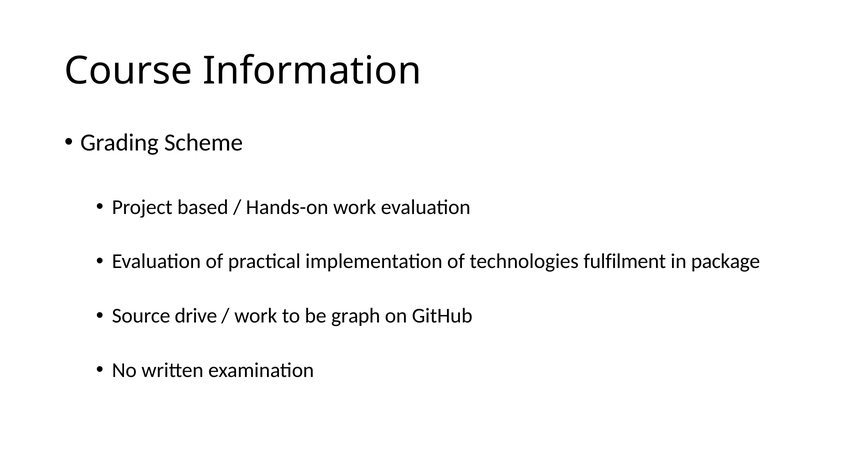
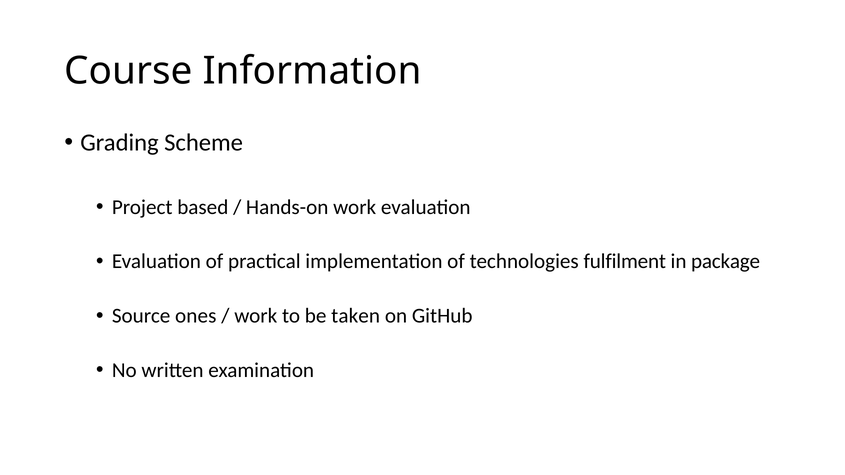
drive: drive -> ones (196, 316)
graph: graph -> taken (356, 316)
